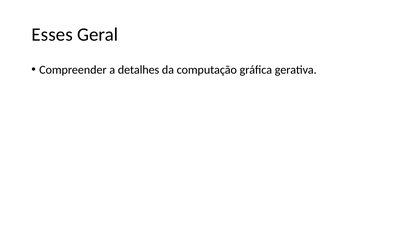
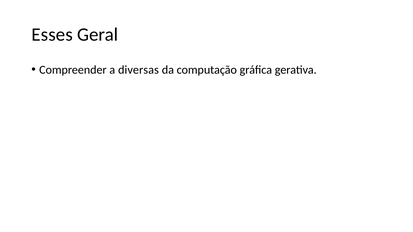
detalhes: detalhes -> diversas (138, 70)
